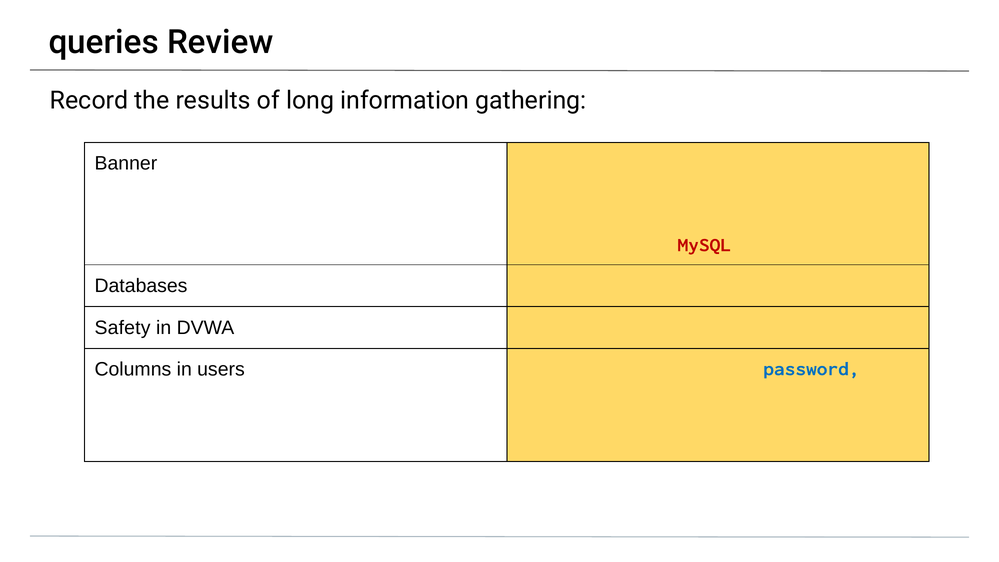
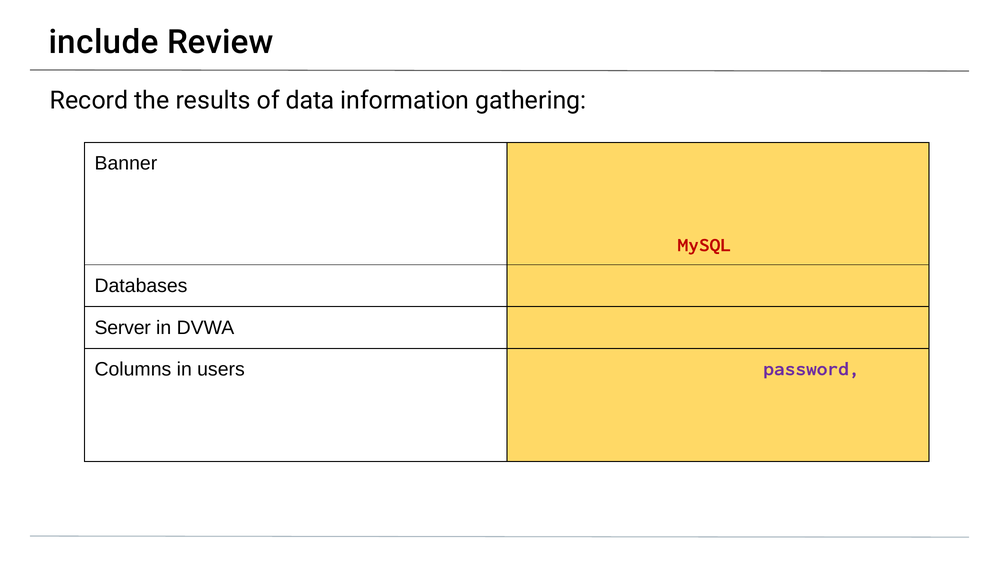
queries: queries -> include (104, 42)
long: long -> data (310, 101)
Safety: Safety -> Server (123, 328)
password colour: blue -> purple (811, 369)
